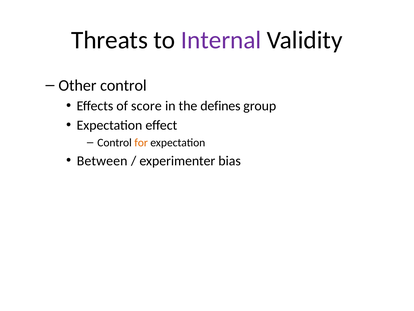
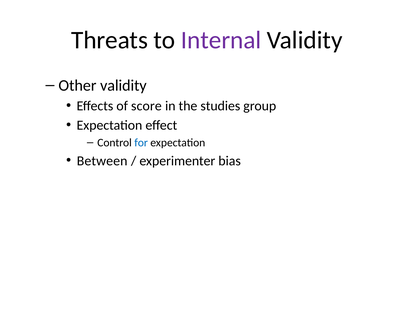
Other control: control -> validity (123, 85)
defines: defines -> studies (220, 106)
for colour: orange -> blue (141, 142)
